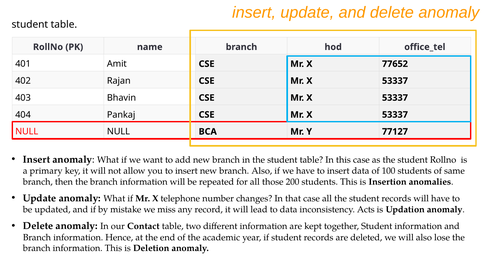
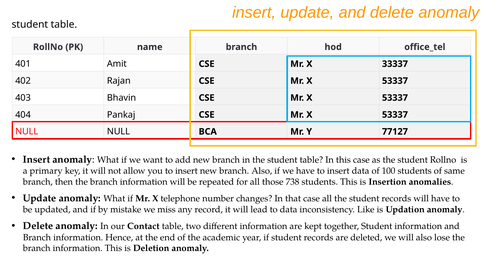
77652: 77652 -> 33337 (395, 64)
200: 200 -> 738 (293, 182)
Acts: Acts -> Like (366, 209)
